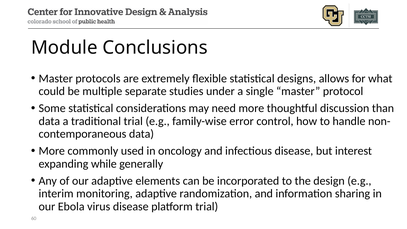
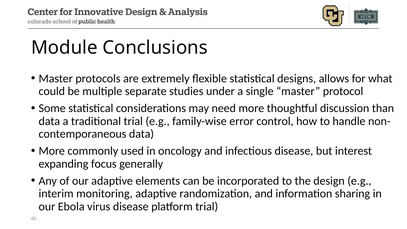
while: while -> focus (104, 164)
